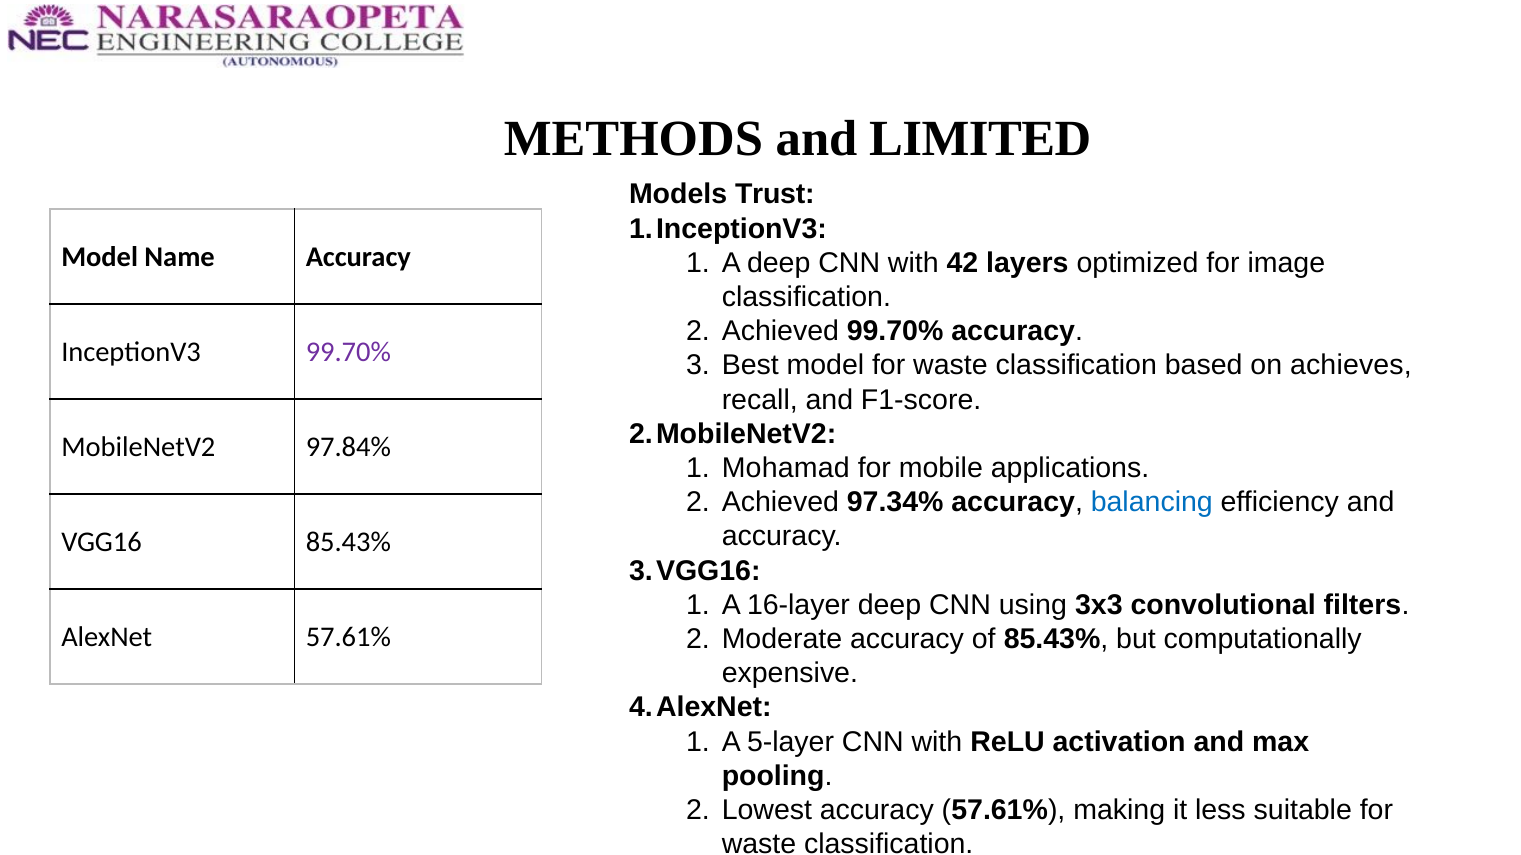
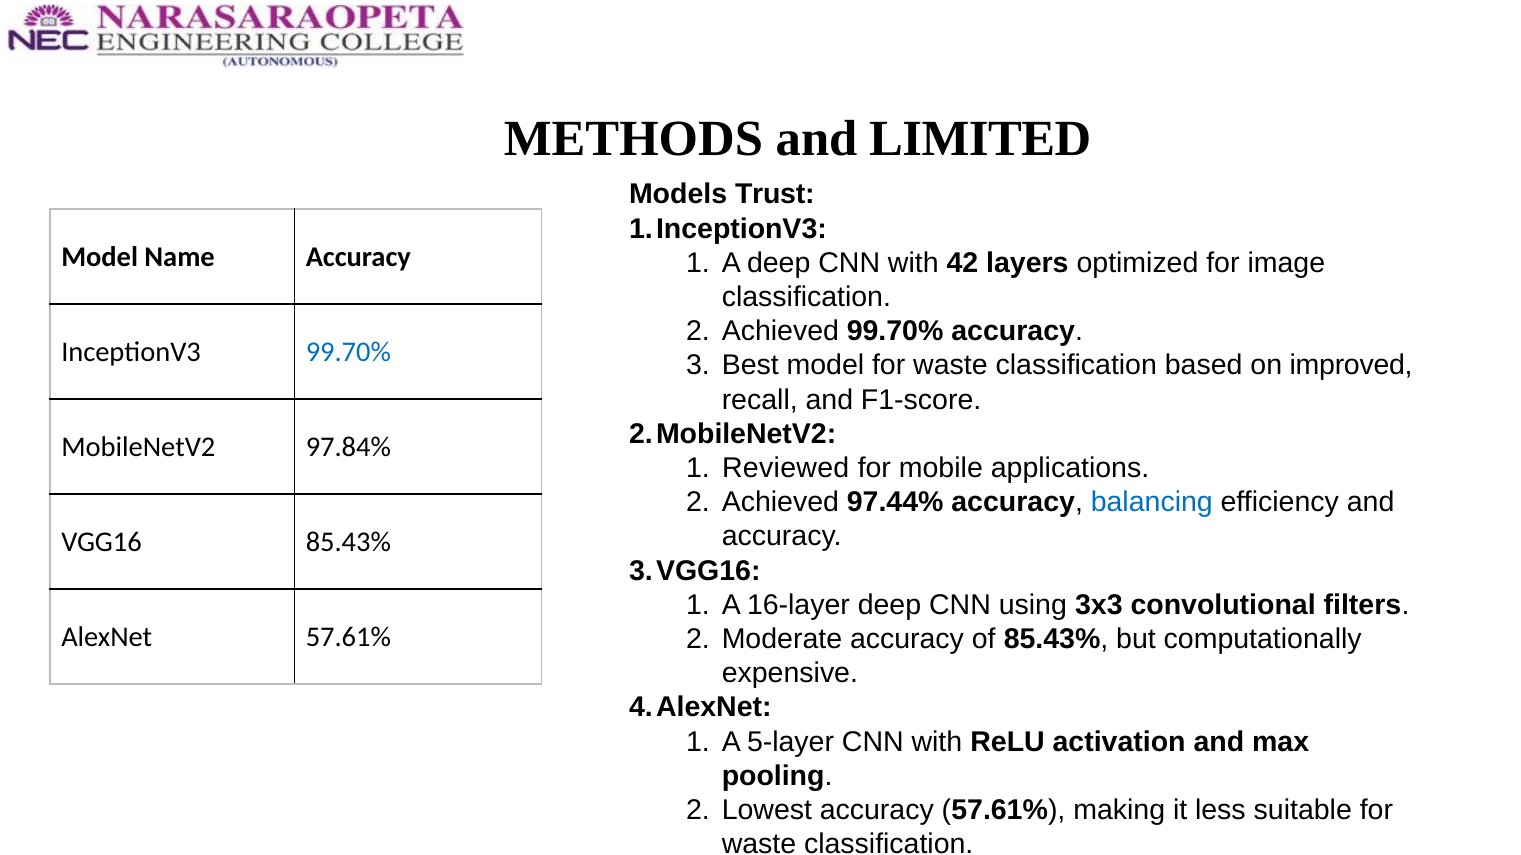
99.70% colour: purple -> blue (348, 352)
achieves: achieves -> improved (1351, 366)
Mohamad: Mohamad -> Reviewed (786, 468)
97.34%: 97.34% -> 97.44% (895, 503)
